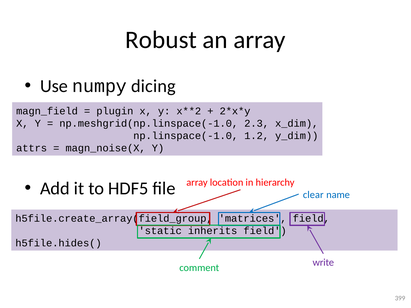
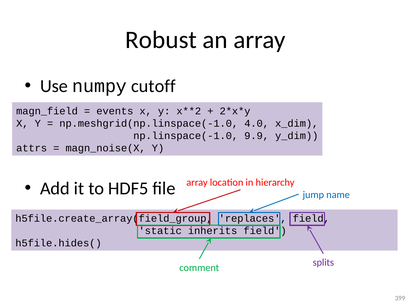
dicing: dicing -> cutoff (153, 86)
plugin: plugin -> events (115, 111)
2.3: 2.3 -> 4.0 (257, 124)
1.2: 1.2 -> 9.9 (257, 136)
clear: clear -> jump (313, 195)
matrices: matrices -> replaces (253, 219)
write: write -> splits (323, 263)
